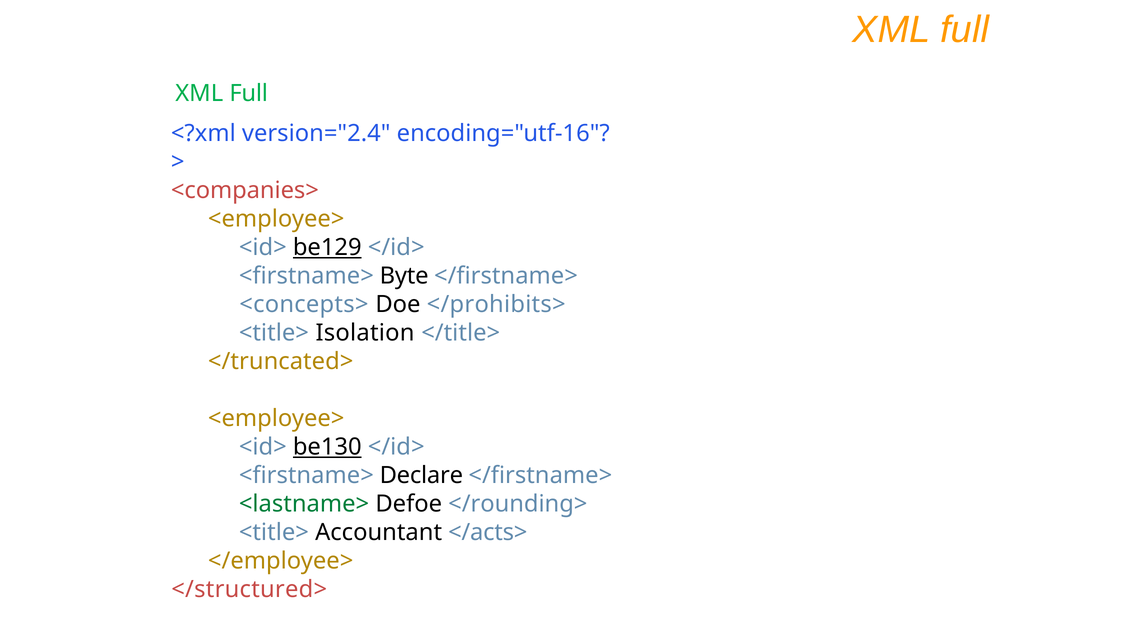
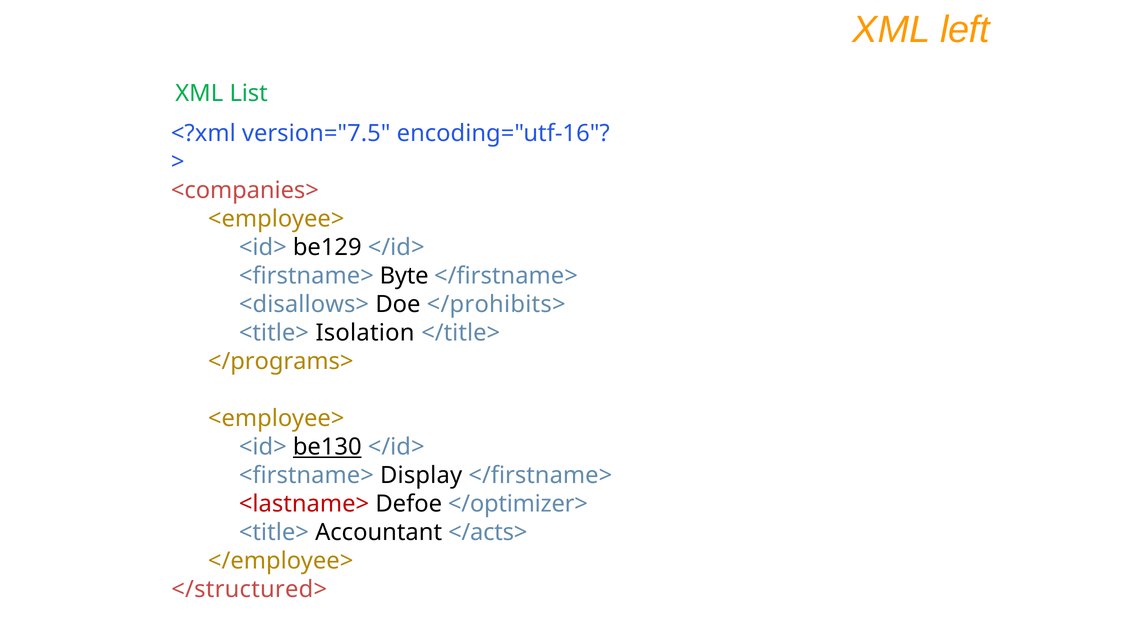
full: full -> left (965, 30)
Full: Full -> List (249, 94)
version="2.4: version="2.4 -> version="7.5 (316, 134)
be129 underline: present -> none (327, 248)
<concepts>: <concepts> -> <disallows> (304, 305)
</truncated>: </truncated> -> </programs> (281, 362)
Declare: Declare -> Display (421, 476)
<lastname> colour: green -> red (304, 504)
</rounding>: </rounding> -> </optimizer> (518, 504)
